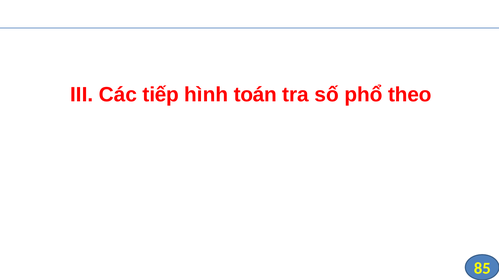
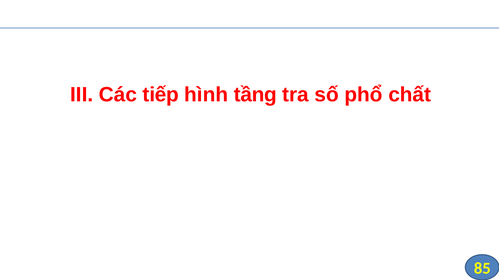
toán: toán -> tầng (255, 95)
theo: theo -> chất (410, 95)
